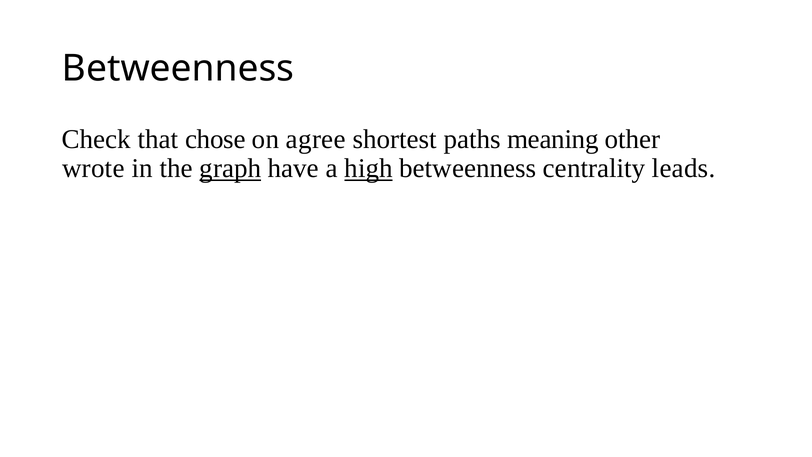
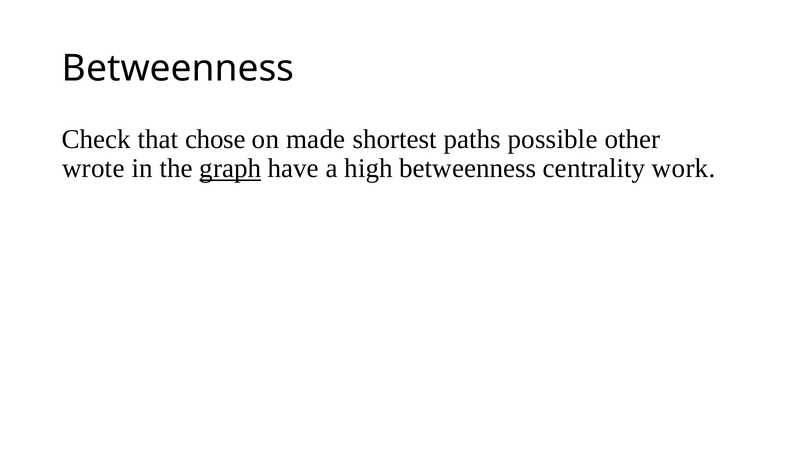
agree: agree -> made (316, 139)
meaning: meaning -> possible (553, 139)
high underline: present -> none (369, 168)
leads: leads -> work (684, 168)
